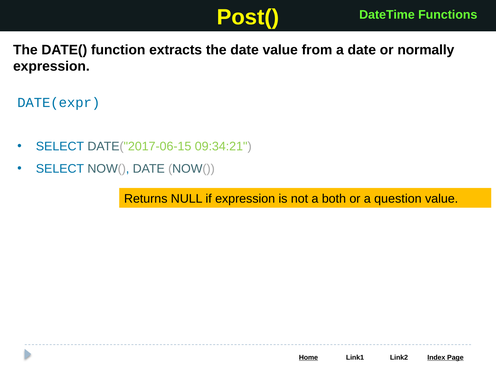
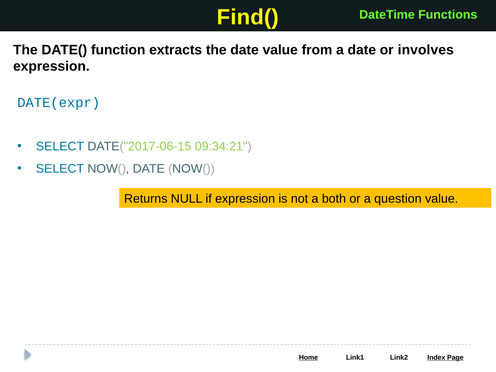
Post(: Post( -> Find( (248, 17)
normally: normally -> involves (426, 50)
